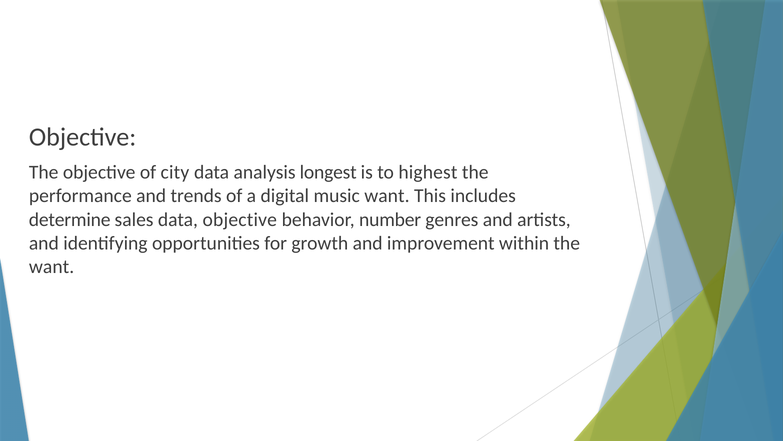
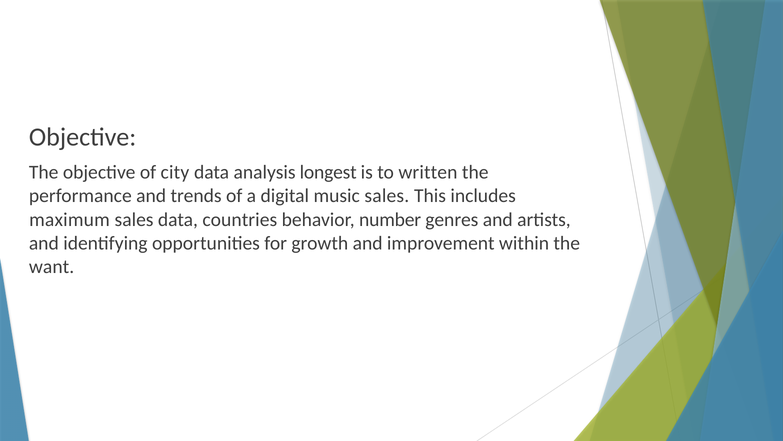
highest: highest -> written (428, 172)
music want: want -> sales (387, 196)
determine: determine -> maximum (69, 219)
data objective: objective -> countries (240, 219)
